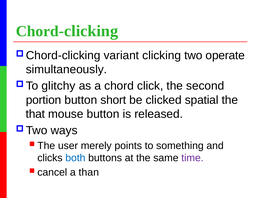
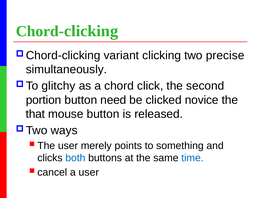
operate: operate -> precise (225, 56)
short: short -> need (113, 100)
spatial: spatial -> novice (202, 100)
time colour: purple -> blue (192, 159)
a than: than -> user (89, 173)
